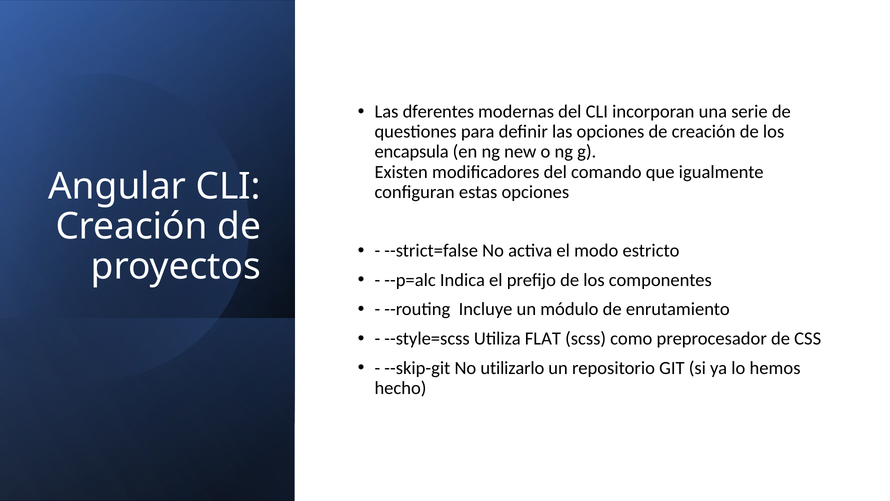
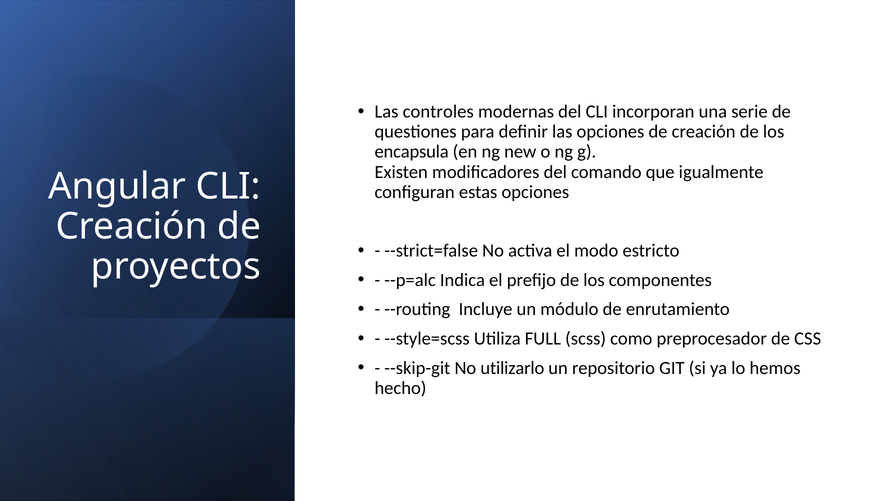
dferentes: dferentes -> controles (438, 112)
FLAT: FLAT -> FULL (543, 338)
